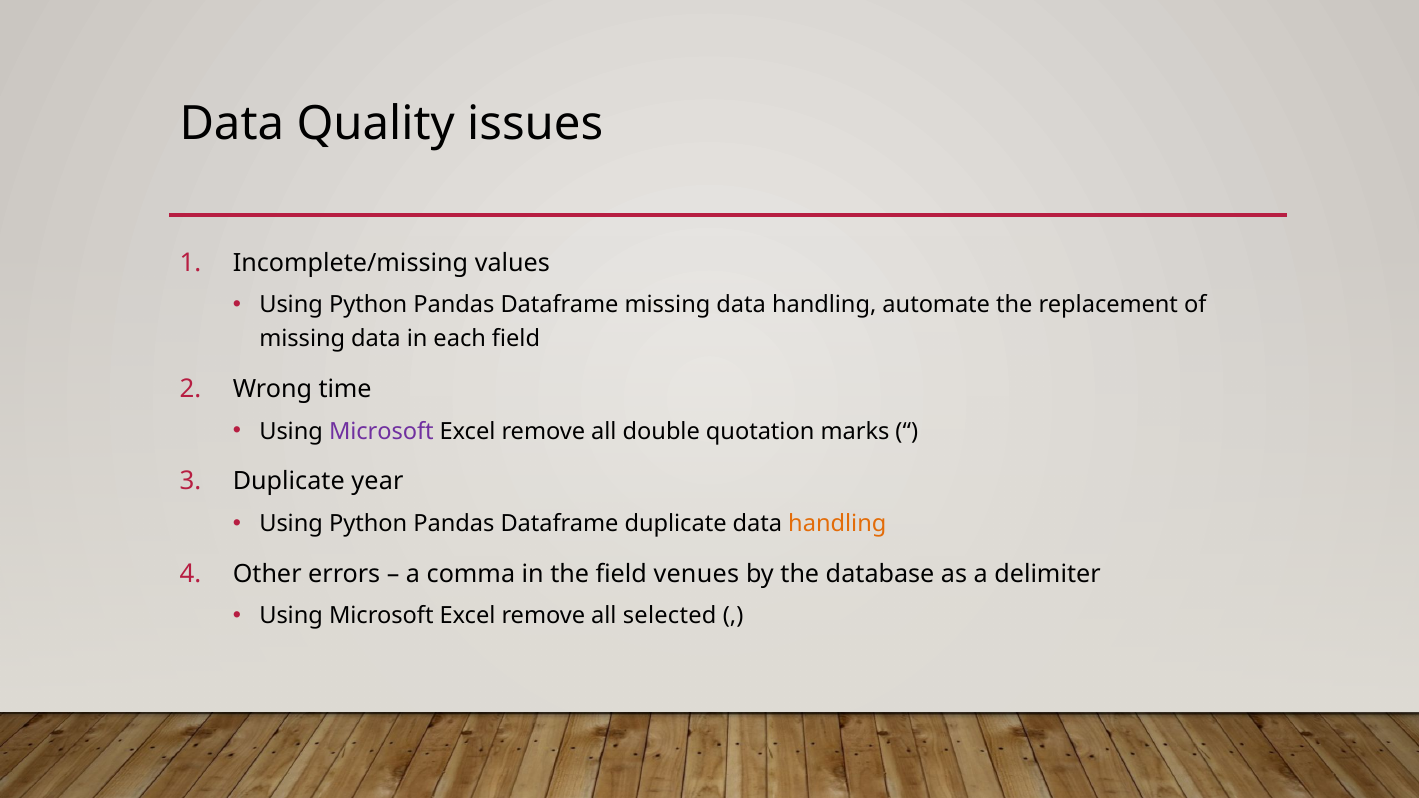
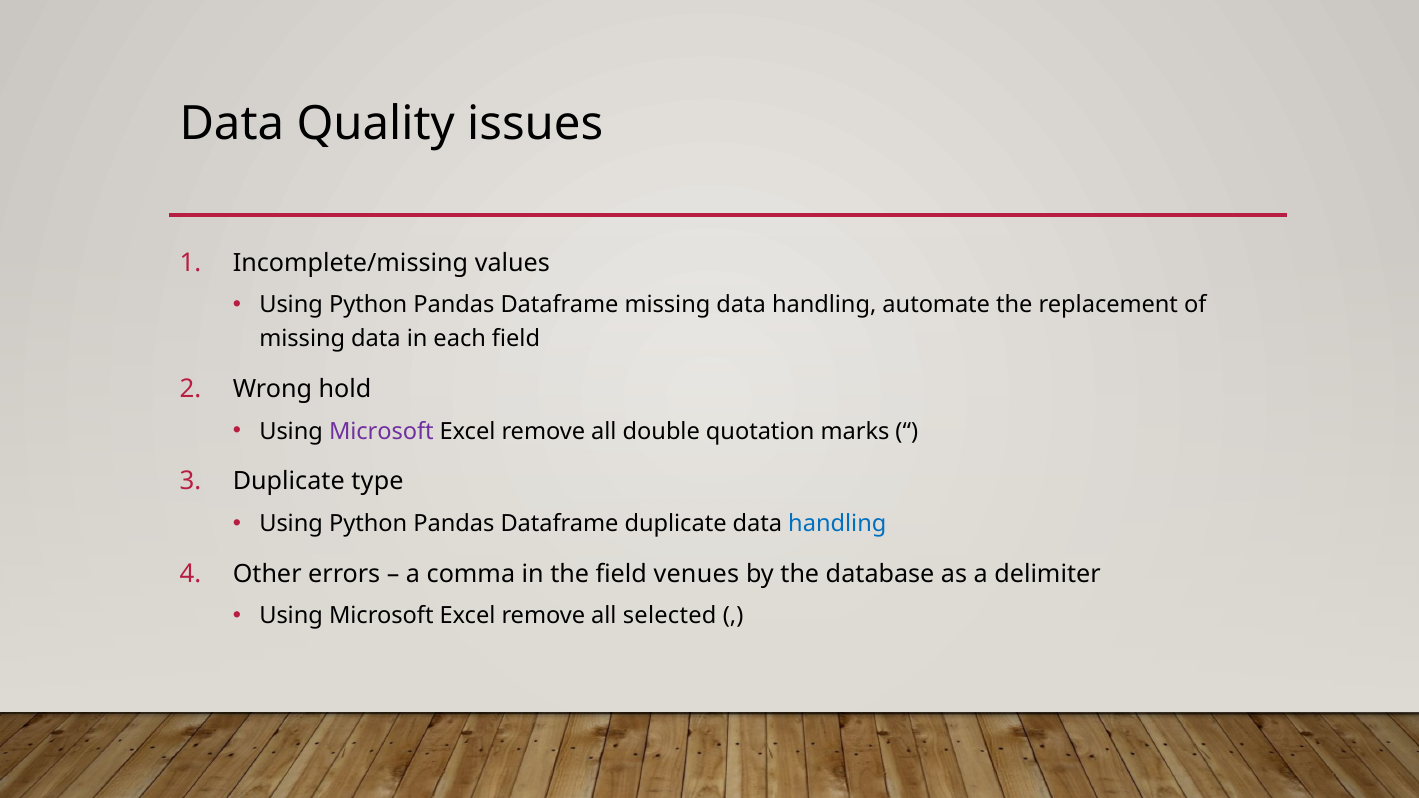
time: time -> hold (345, 389)
year: year -> type (378, 482)
handling colour: orange -> blue (837, 524)
